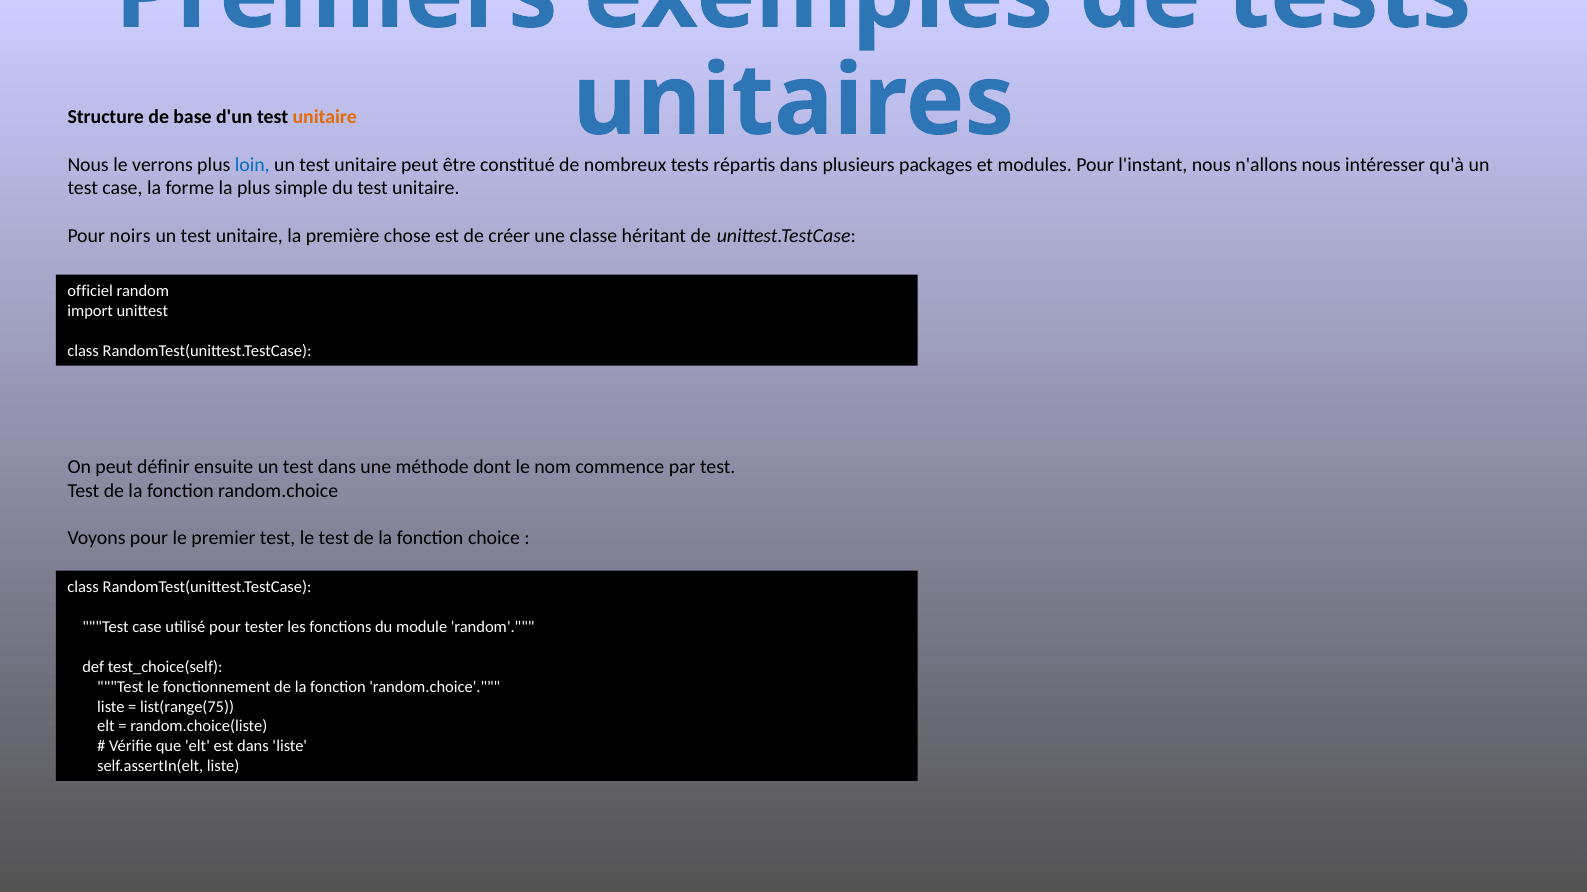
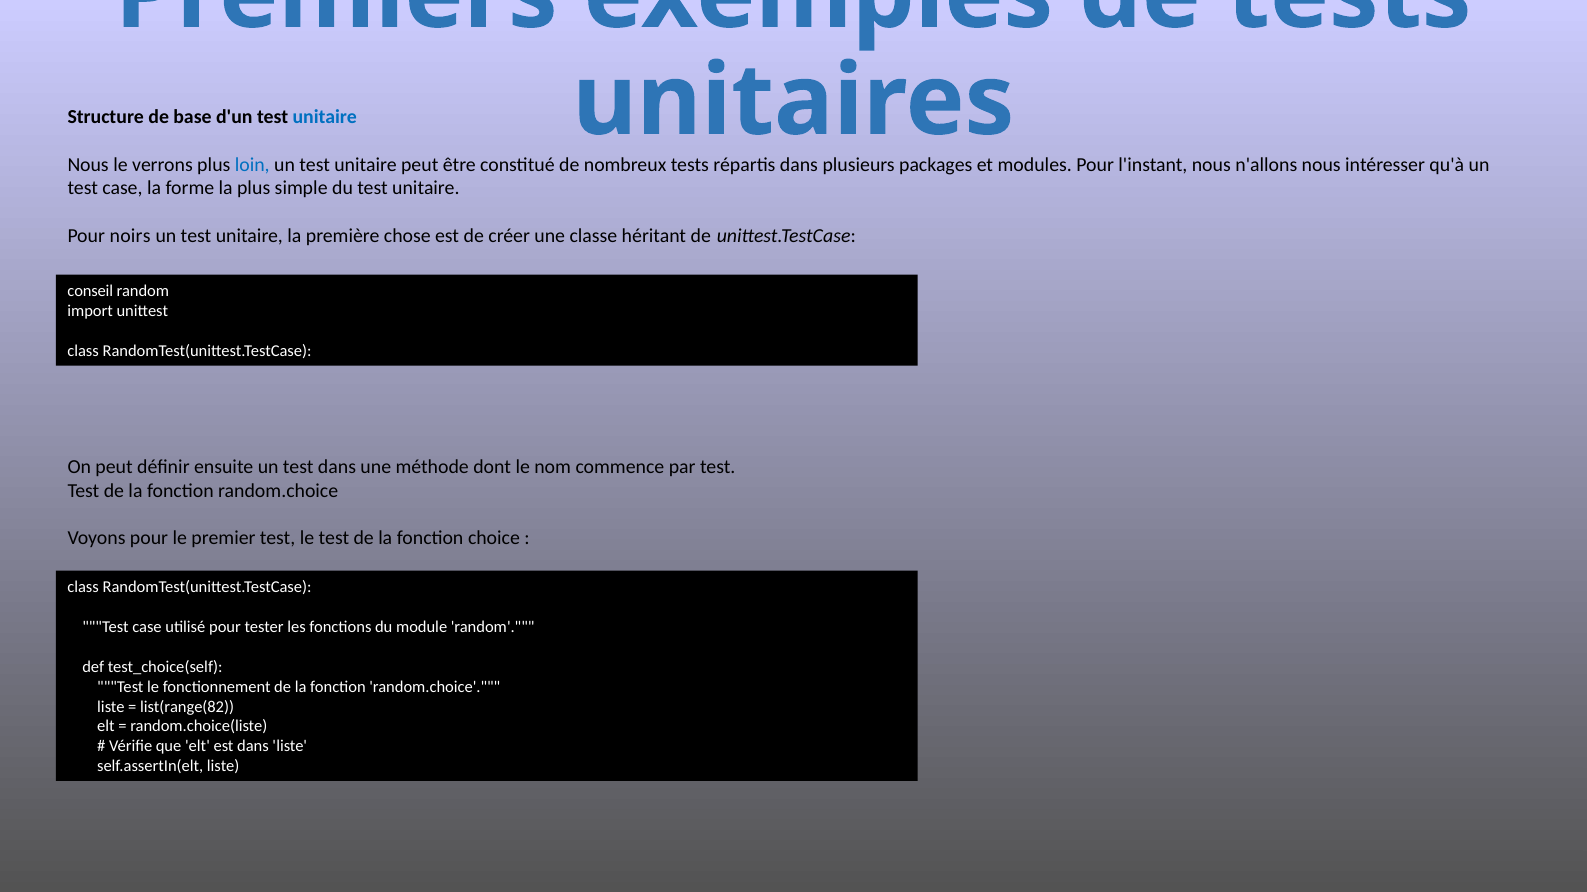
unitaire colour: orange -> blue (325, 117)
officiel: officiel -> conseil (90, 292)
list(range(75: list(range(75 -> list(range(82 (187, 707)
